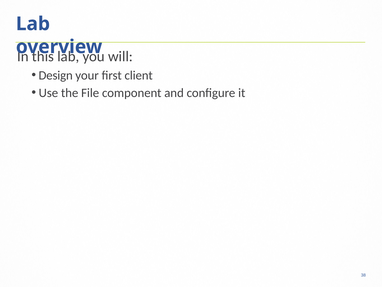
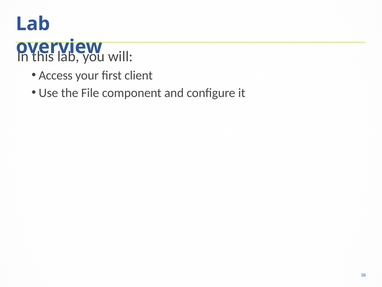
Design: Design -> Access (56, 75)
